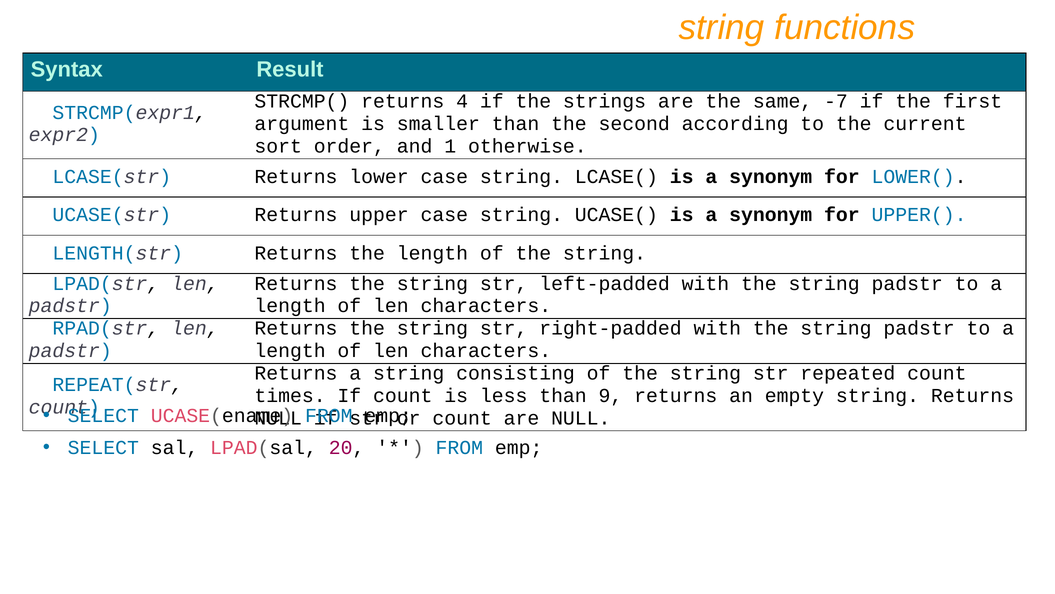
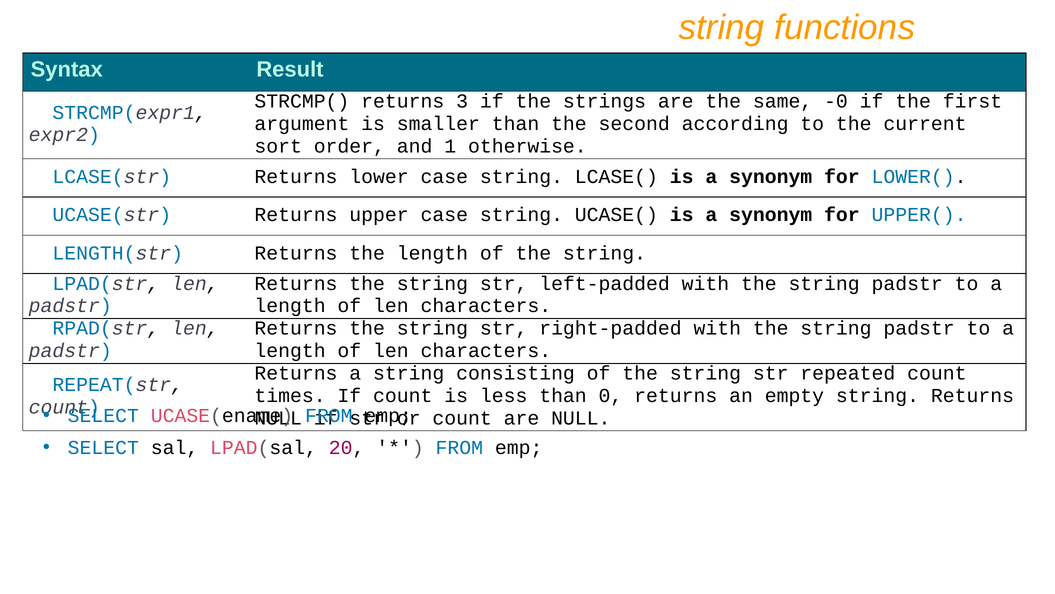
4: 4 -> 3 (462, 101)
-7: -7 -> -0 (836, 101)
9: 9 -> 0 (610, 395)
